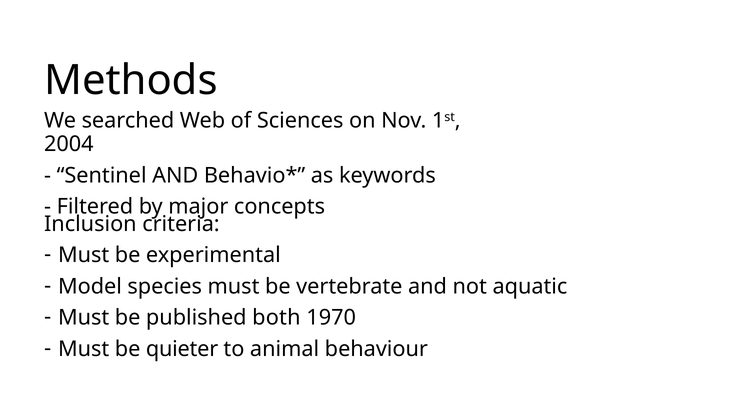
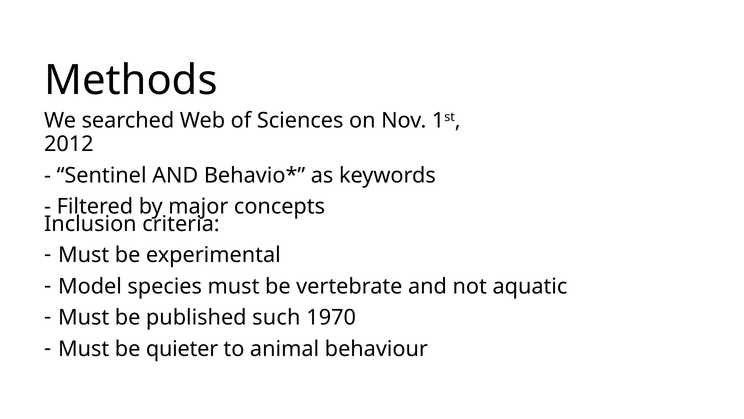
2004: 2004 -> 2012 (69, 144)
both: both -> such (276, 317)
